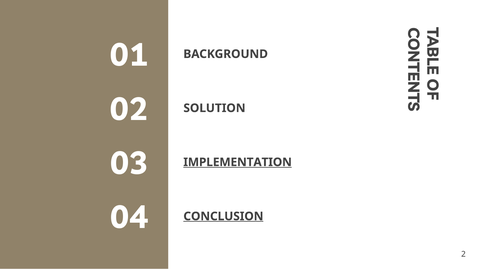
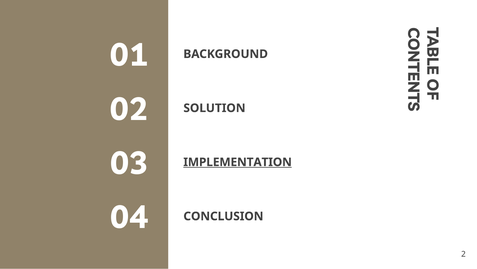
CONCLUSION underline: present -> none (223, 216)
